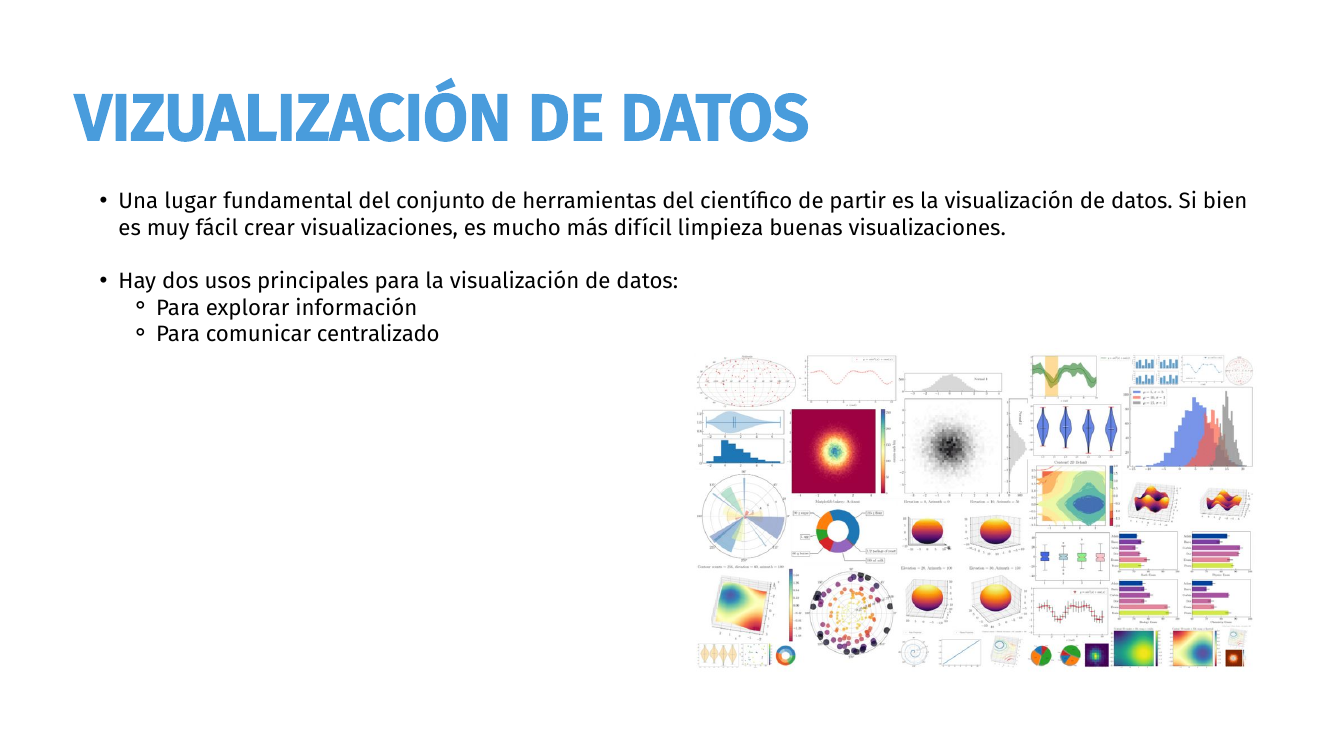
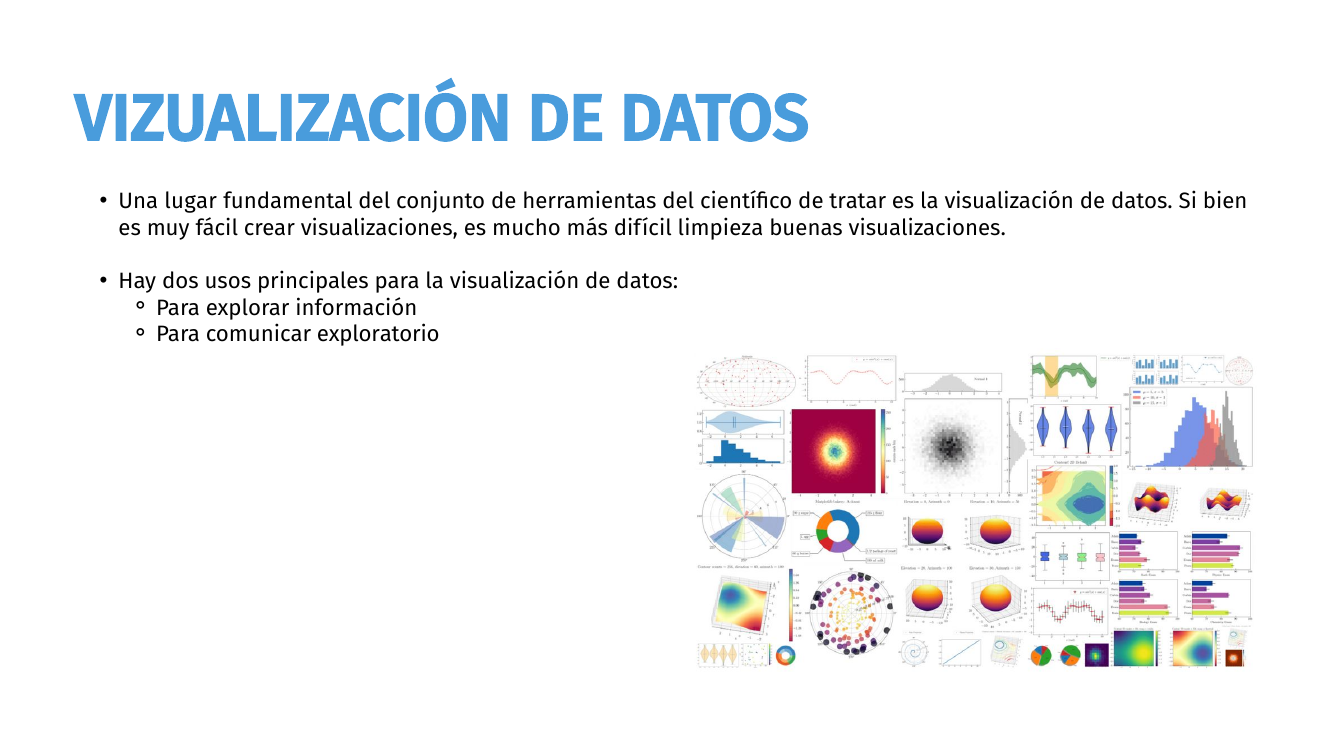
partir: partir -> tratar (858, 201)
centralizado: centralizado -> exploratorio (378, 334)
